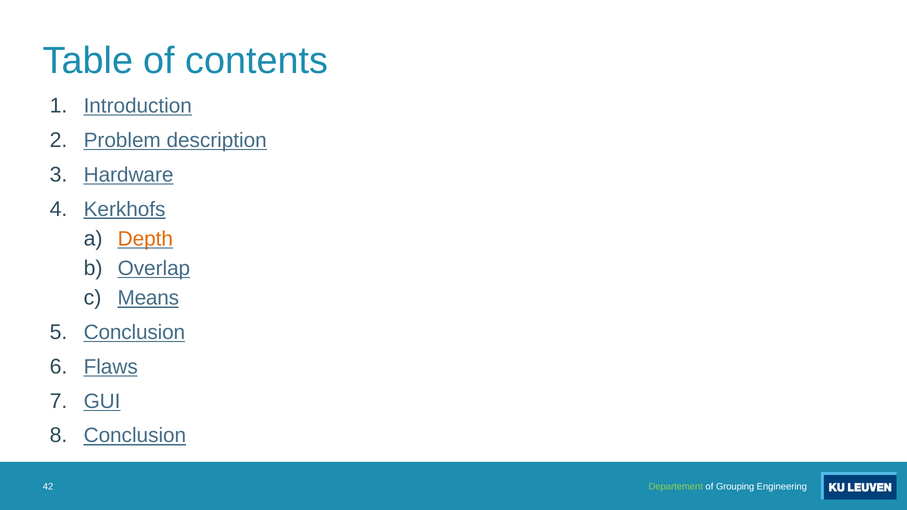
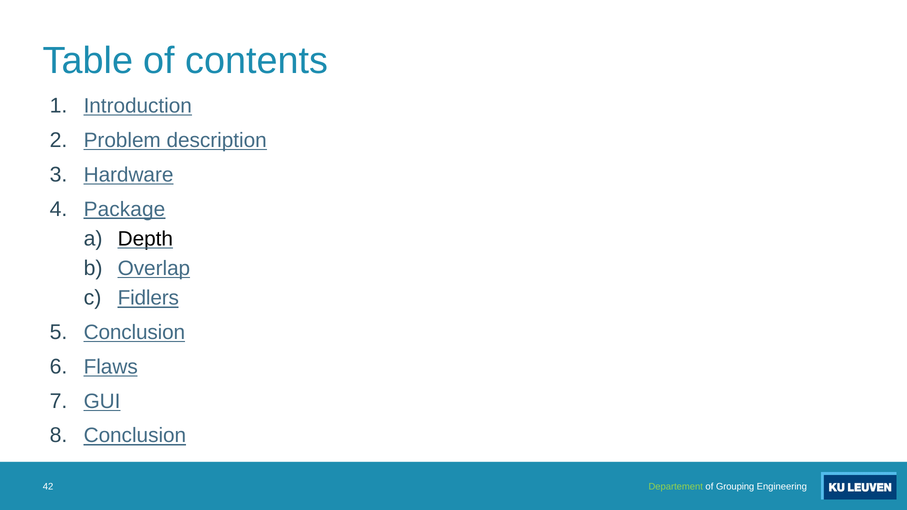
Kerkhofs: Kerkhofs -> Package (124, 209)
Depth colour: orange -> black (145, 239)
Means: Means -> Fidlers (148, 298)
